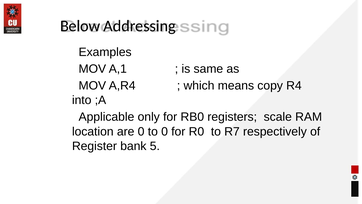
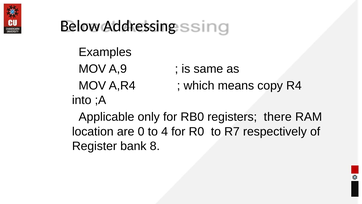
A,1: A,1 -> A,9 (118, 69)
scale: scale -> there (278, 117)
to 0: 0 -> 4 (165, 131)
5: 5 -> 8 (155, 146)
